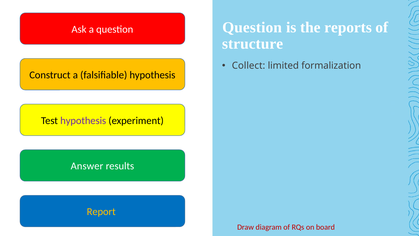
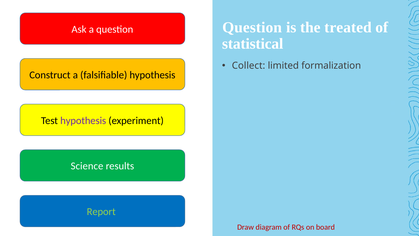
reports: reports -> treated (348, 27)
structure: structure -> statistical (253, 44)
Answer: Answer -> Science (87, 166)
Report colour: yellow -> light green (101, 212)
